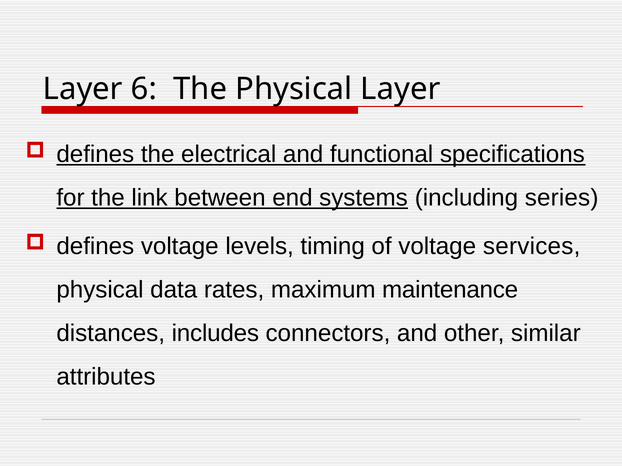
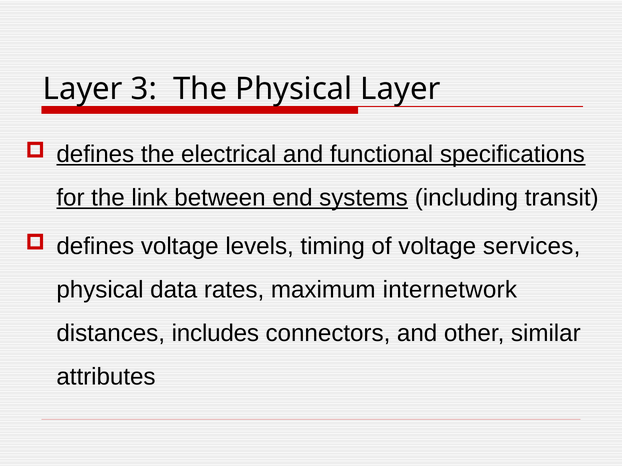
6: 6 -> 3 (144, 89)
series: series -> transit (562, 198)
maintenance: maintenance -> internetwork (450, 290)
